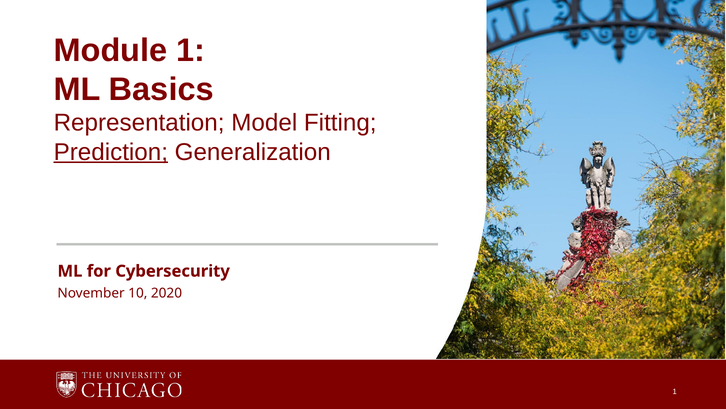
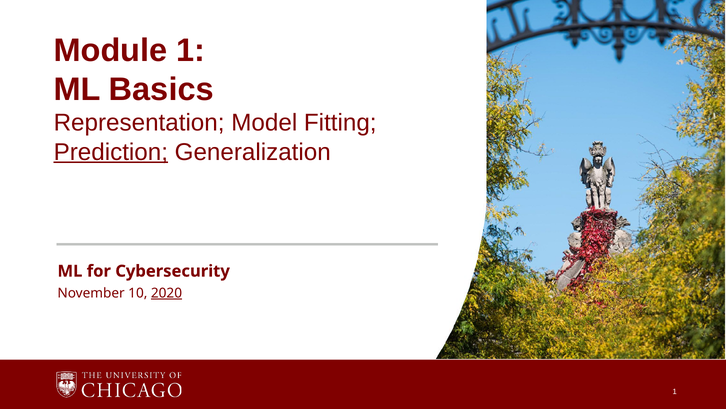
2020 underline: none -> present (167, 293)
